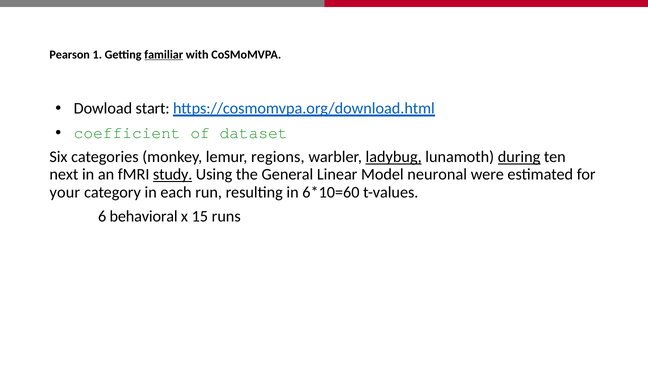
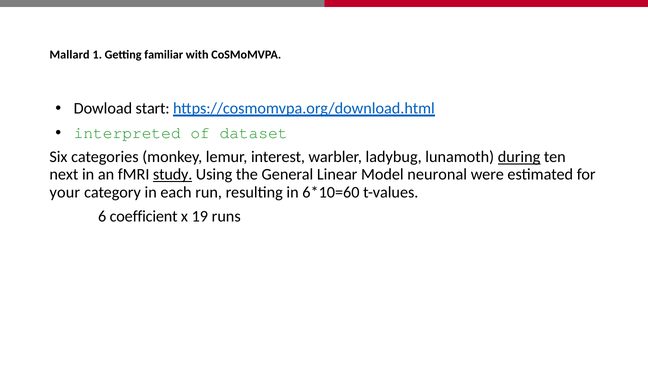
Pearson: Pearson -> Mallard (70, 55)
familiar underline: present -> none (164, 55)
coefficient: coefficient -> interpreted (127, 133)
regions: regions -> interest (278, 157)
ladybug underline: present -> none (394, 157)
behavioral: behavioral -> coefficient (144, 216)
15: 15 -> 19 (200, 216)
